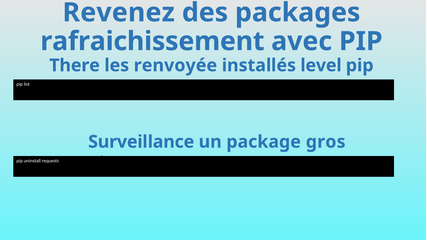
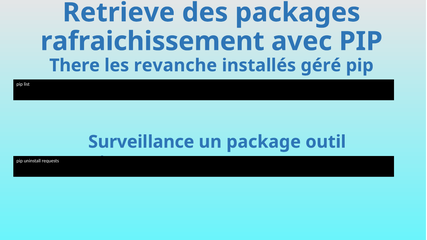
Revenez: Revenez -> Retrieve (119, 13)
renvoyée: renvoyée -> revanche (175, 65)
level: level -> géré (321, 65)
gros: gros -> outil (326, 142)
